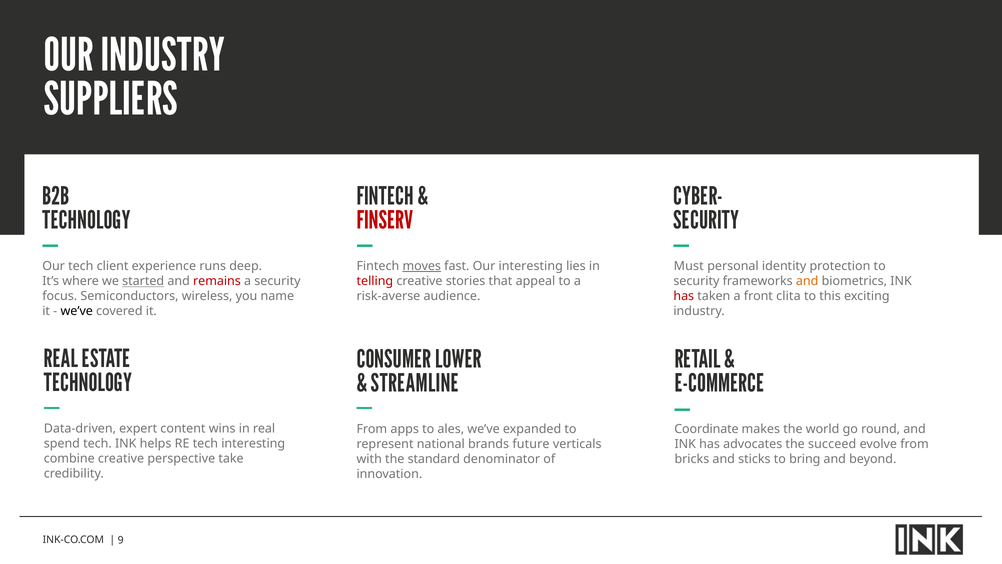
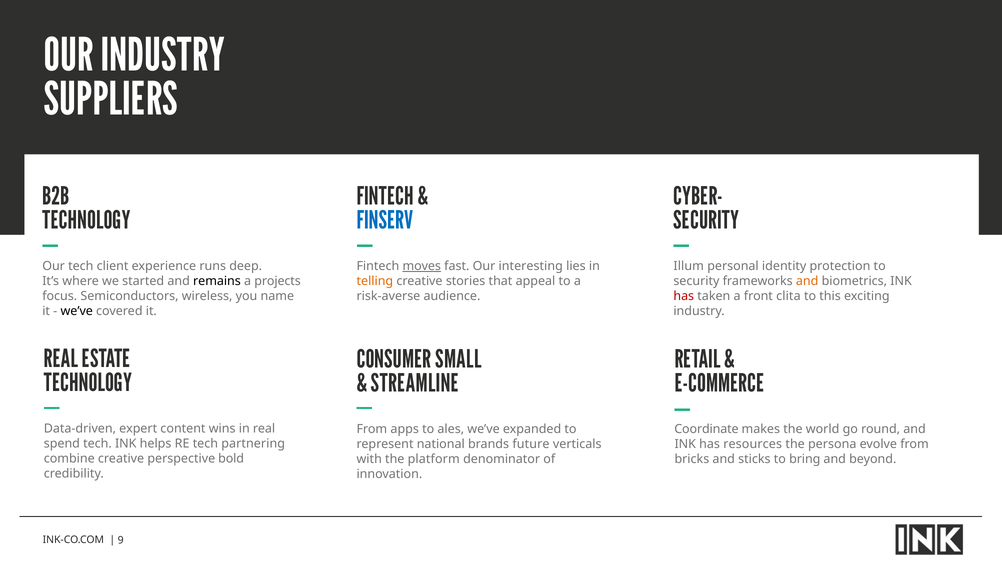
FINSERV colour: red -> blue (385, 221)
Must: Must -> Illum (689, 266)
started underline: present -> none (143, 281)
remains colour: red -> black (217, 281)
a security: security -> projects (278, 281)
telling colour: red -> orange (375, 281)
LOWER: LOWER -> SMALL (458, 359)
tech interesting: interesting -> partnering (253, 443)
advocates: advocates -> resources (753, 444)
succeed: succeed -> persona (832, 444)
take: take -> bold (231, 458)
standard: standard -> platform (434, 459)
